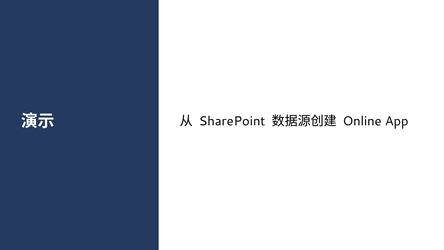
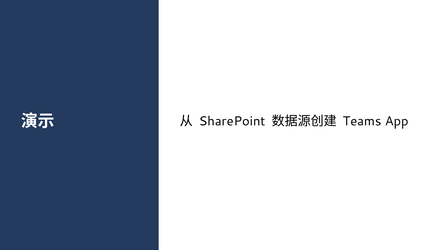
Online: Online -> Teams (362, 121)
